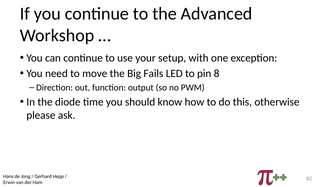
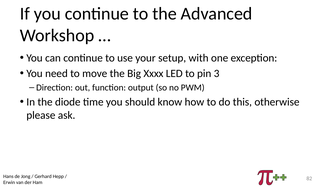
Fails: Fails -> Xxxx (153, 73)
8: 8 -> 3 (217, 73)
